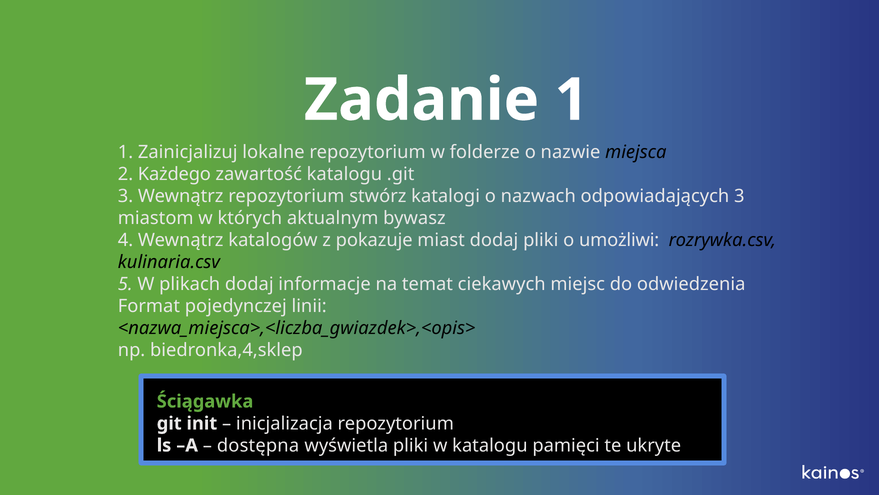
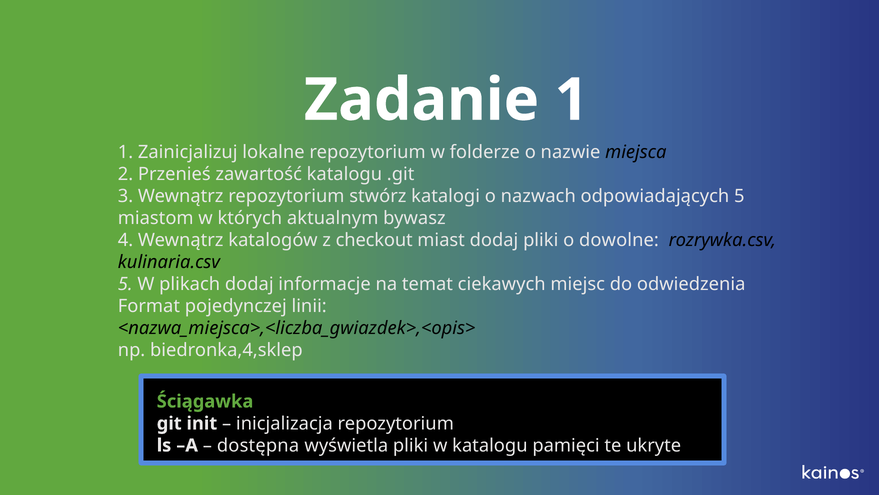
Każdego: Każdego -> Przenieś (174, 174)
odpowiadających 3: 3 -> 5 (739, 196)
pokazuje: pokazuje -> checkout (374, 240)
umożliwi: umożliwi -> dowolne (619, 240)
